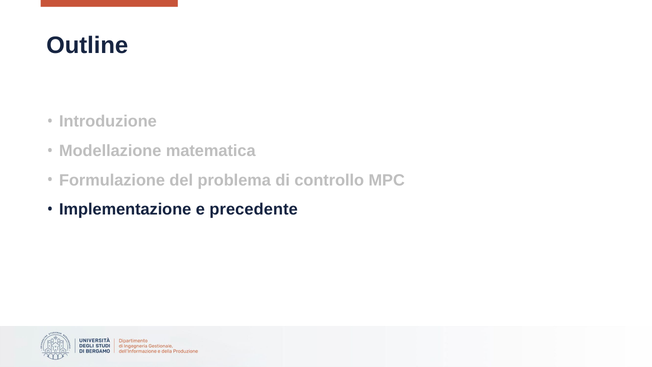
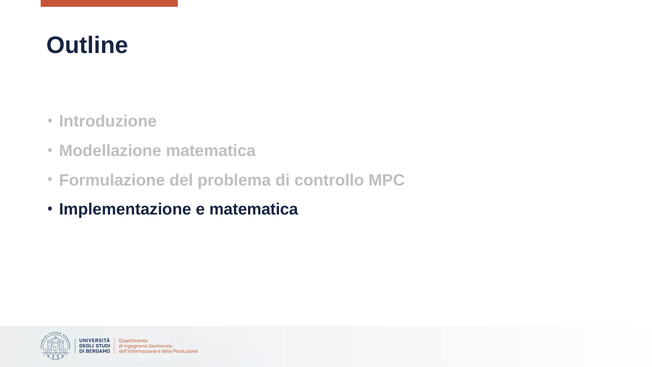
e precedente: precedente -> matematica (254, 209)
